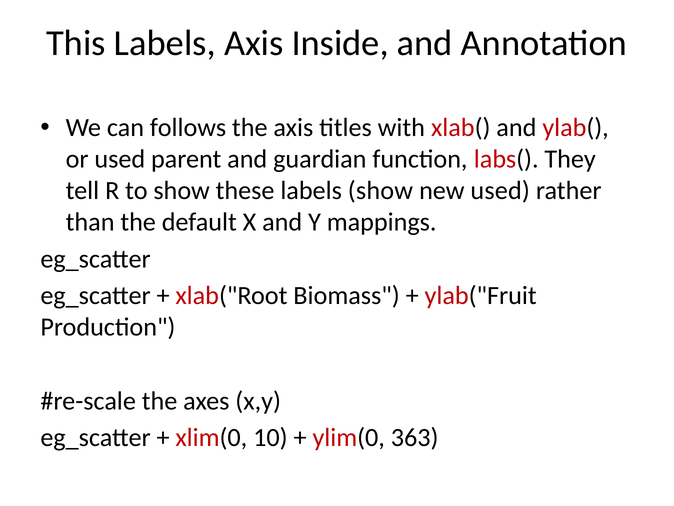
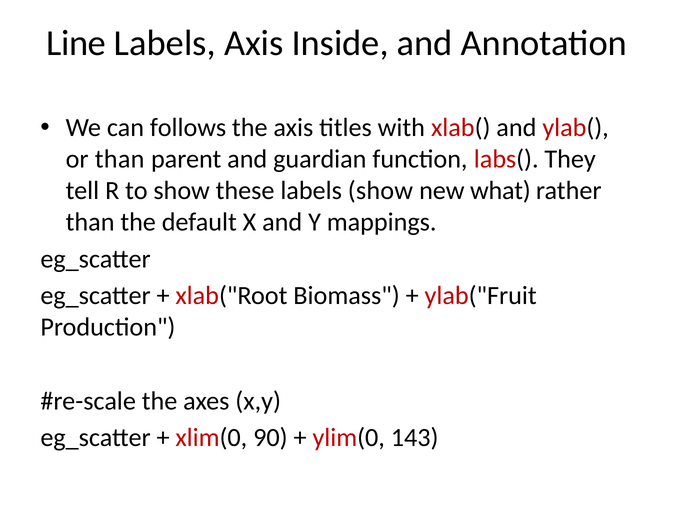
This: This -> Line (76, 43)
or used: used -> than (120, 159)
new used: used -> what (500, 191)
10: 10 -> 90 (270, 437)
363: 363 -> 143 (415, 437)
